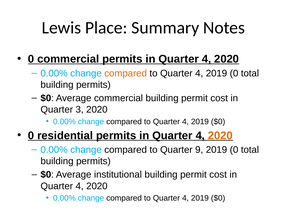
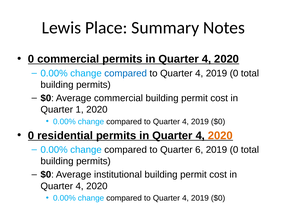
compared colour: orange -> blue (126, 73)
3: 3 -> 1 (80, 110)
9: 9 -> 6 (199, 150)
